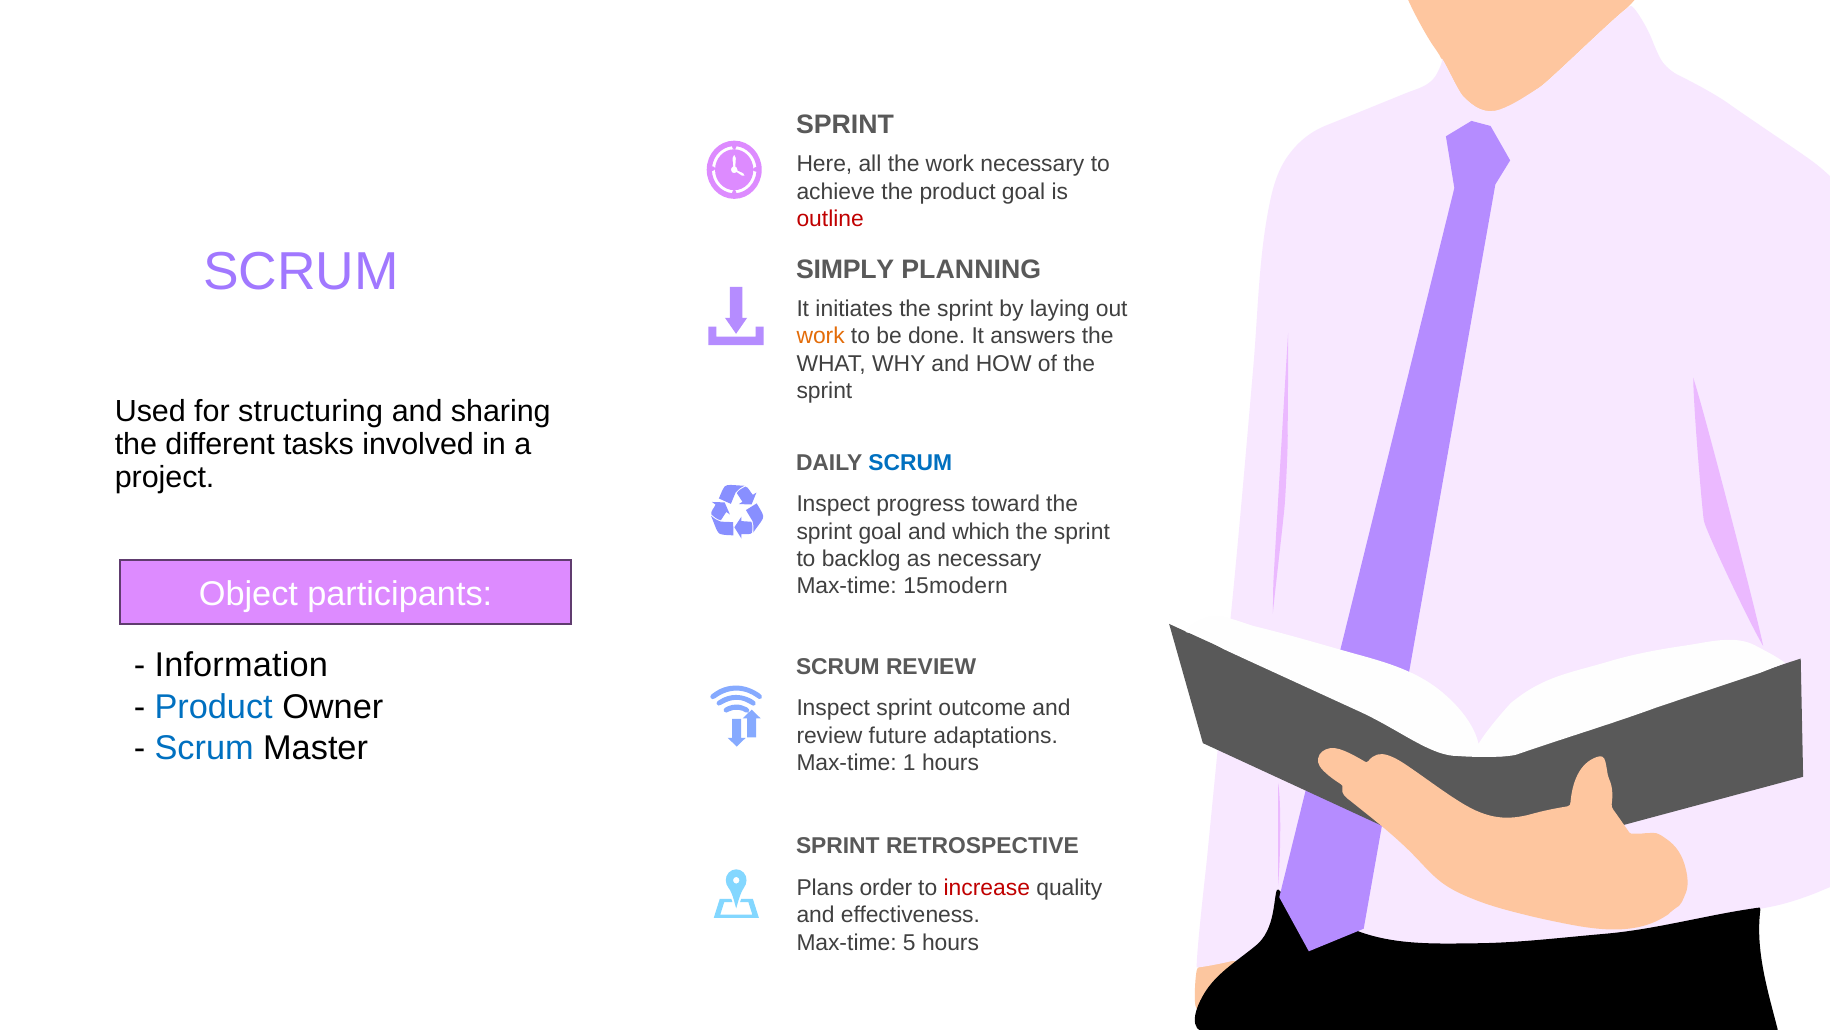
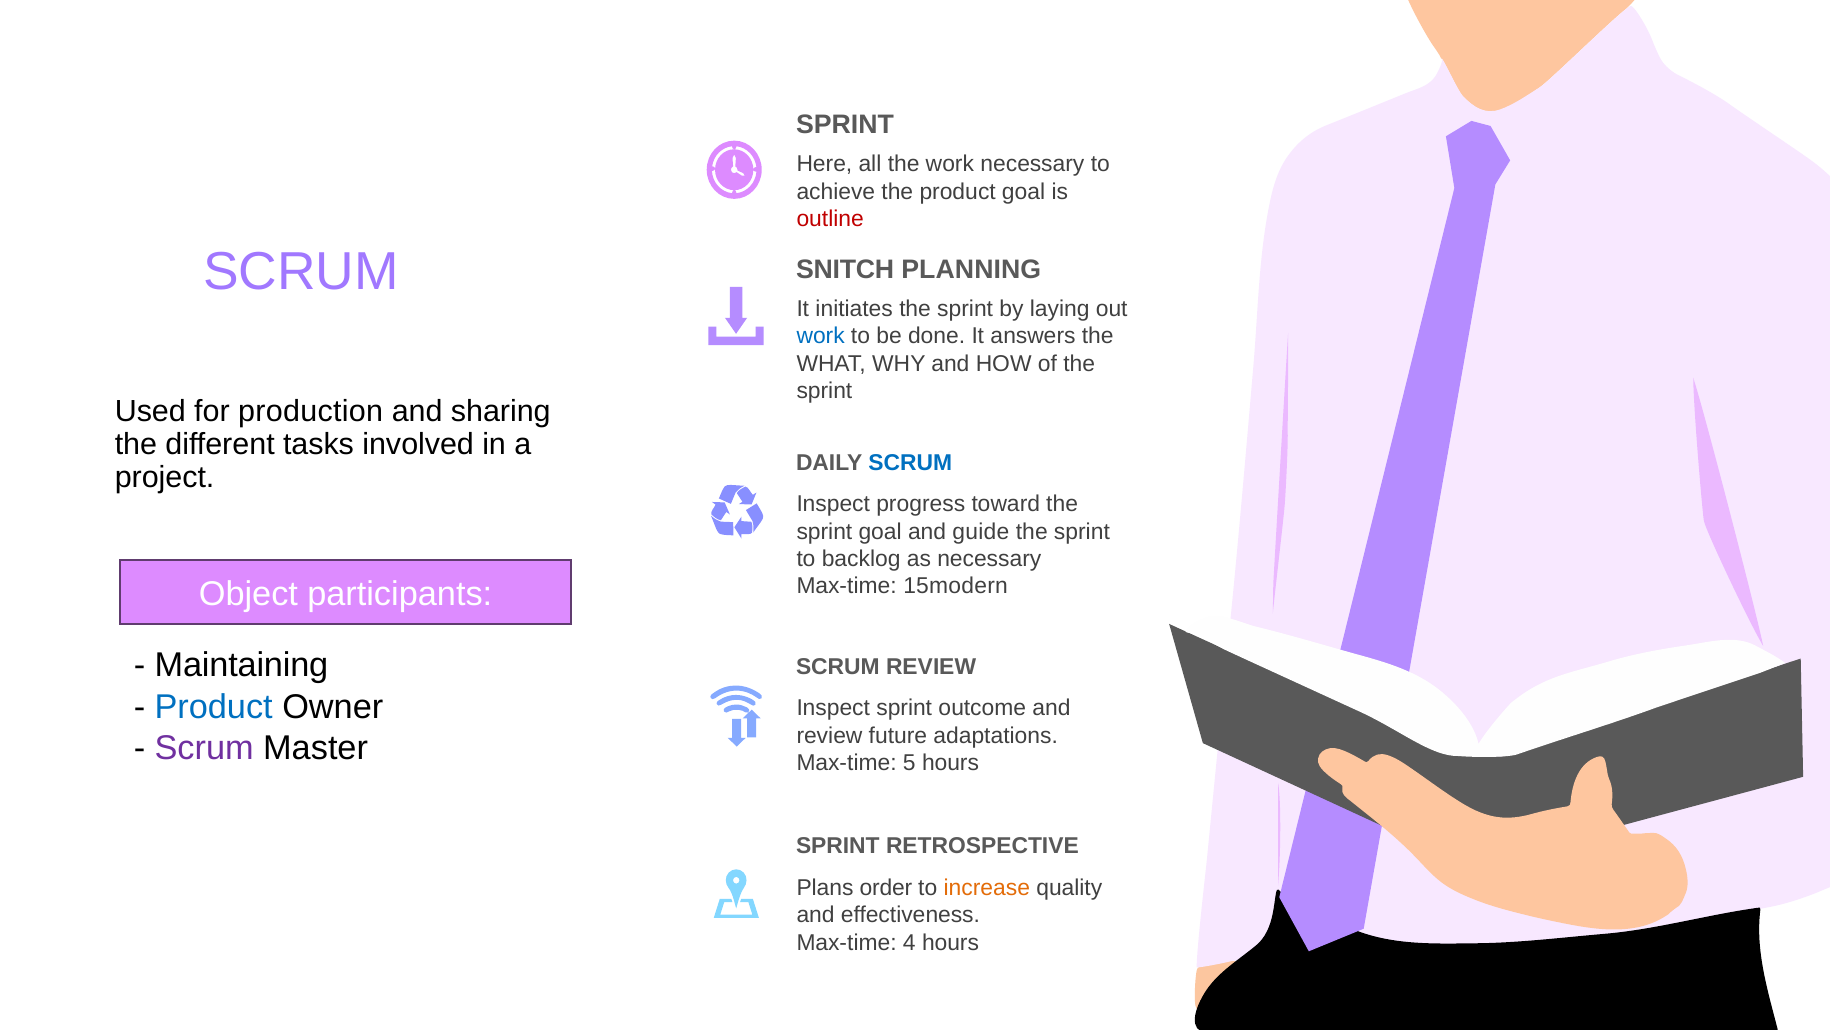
SIMPLY: SIMPLY -> SNITCH (845, 270)
work colour: orange -> blue (821, 336)
structuring: structuring -> production (311, 411)
which: which -> guide (981, 531)
Information: Information -> Maintaining (241, 665)
Scrum colour: blue -> purple (204, 747)
1: 1 -> 5 (909, 763)
increase colour: red -> orange (987, 887)
5: 5 -> 4 (909, 942)
